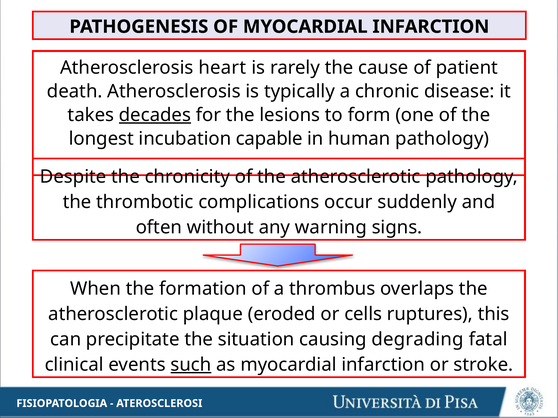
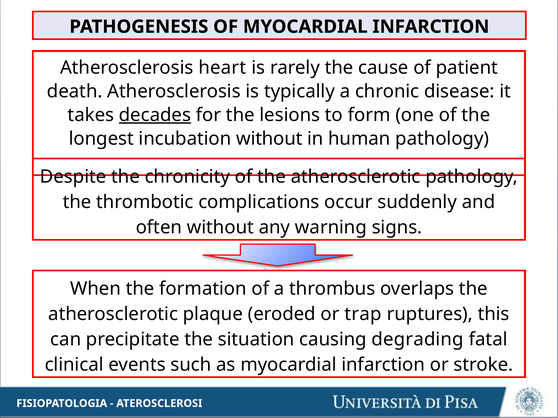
incubation capable: capable -> without (269, 139)
cells: cells -> trap (363, 314)
such underline: present -> none (191, 365)
